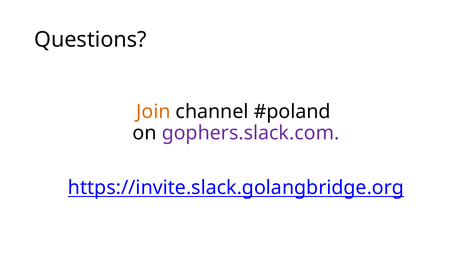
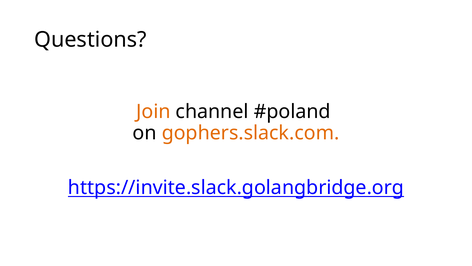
gophers.slack.com colour: purple -> orange (251, 133)
